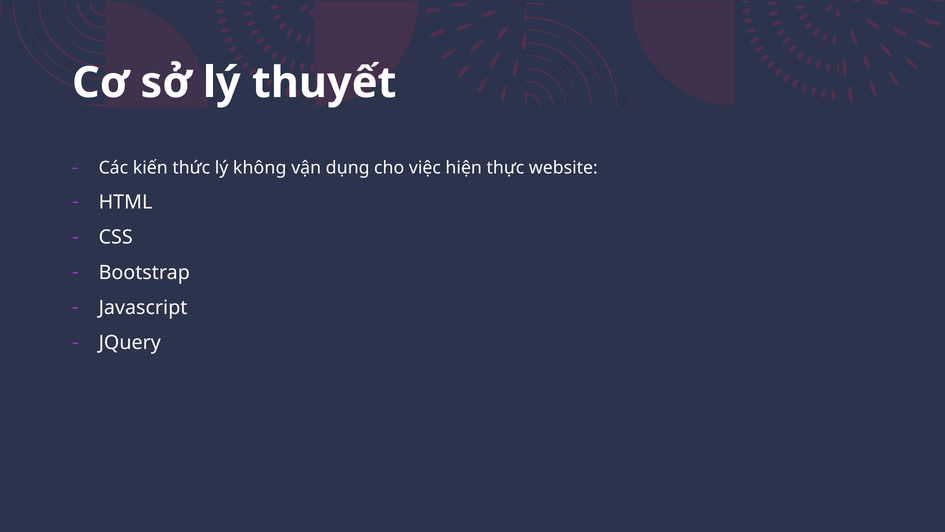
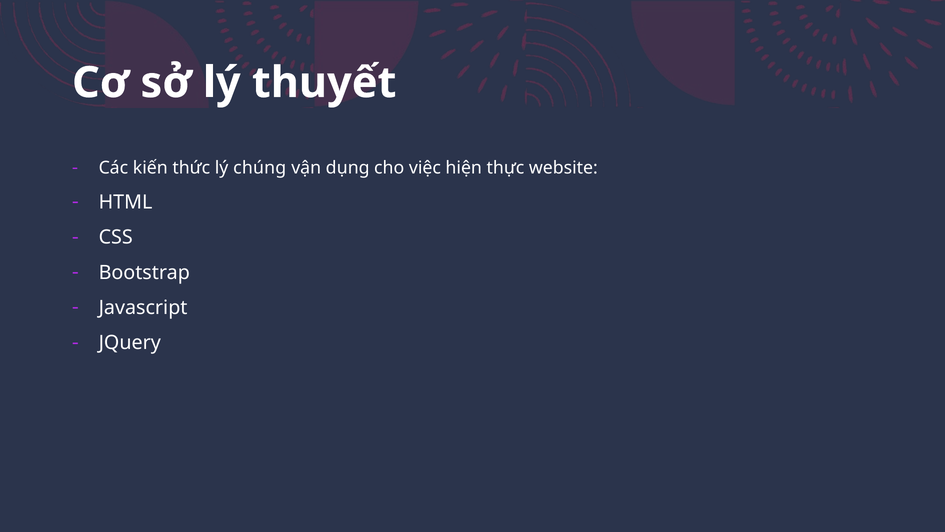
không: không -> chúng (260, 168)
